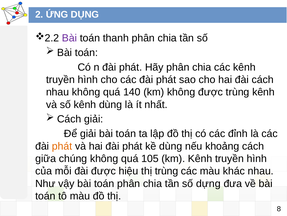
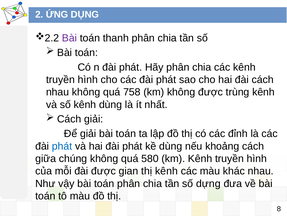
140: 140 -> 758 (132, 92)
phát colour: orange -> blue (62, 146)
105: 105 -> 580 (150, 158)
hiệu: hiệu -> gian (129, 171)
thị trùng: trùng -> kênh (166, 171)
